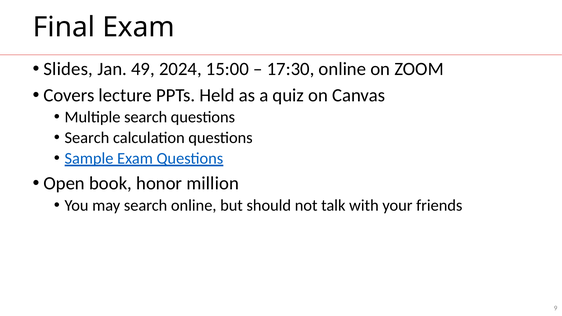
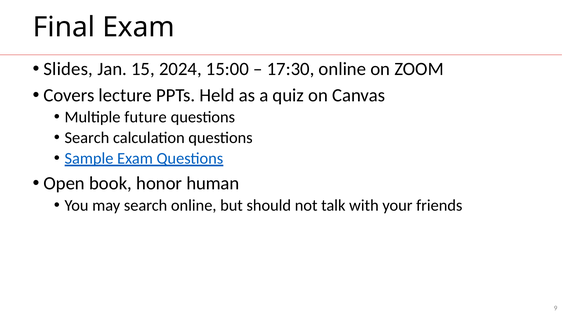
49: 49 -> 15 (143, 69)
Multiple search: search -> future (146, 117)
million: million -> human (213, 184)
